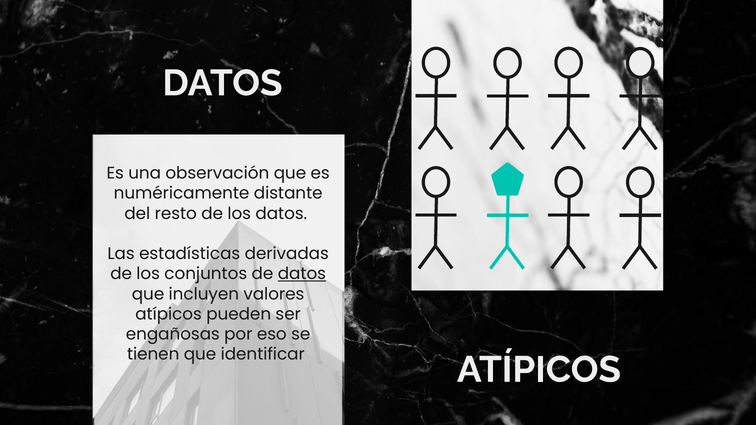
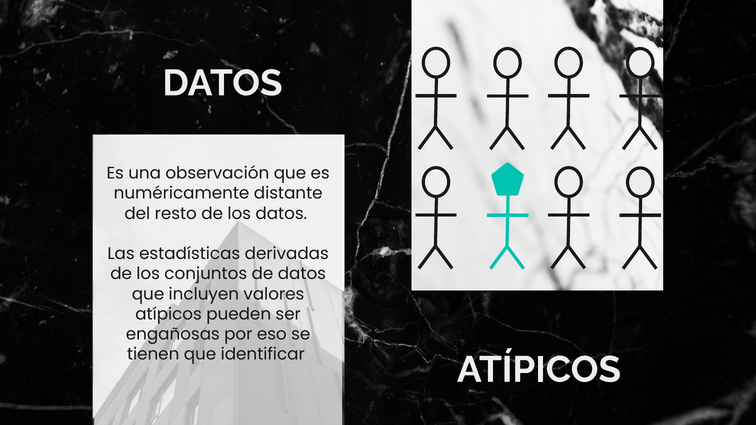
datos underline: present -> none (302, 274)
